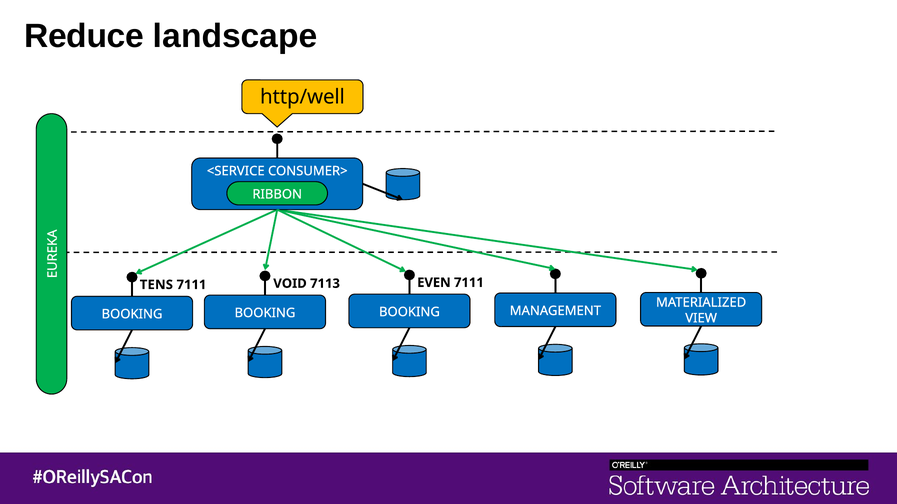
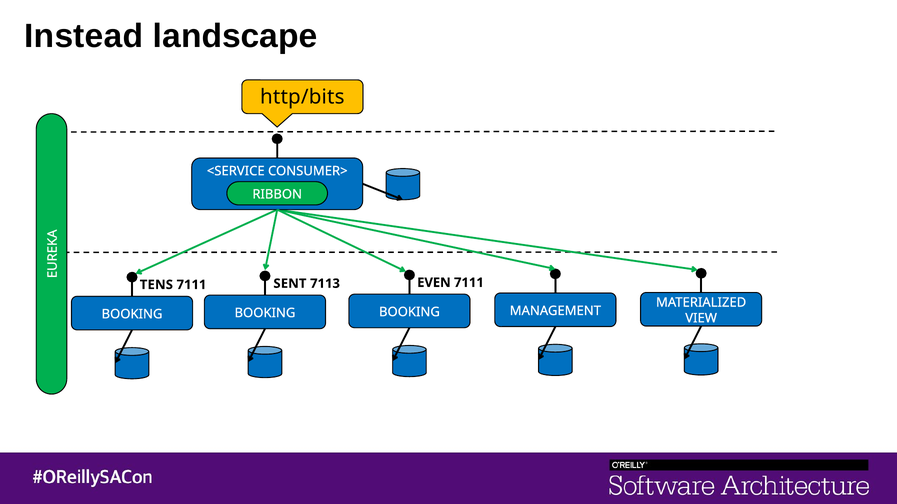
Reduce: Reduce -> Instead (84, 36)
http/well: http/well -> http/bits (302, 97)
VOID: VOID -> SENT (290, 284)
